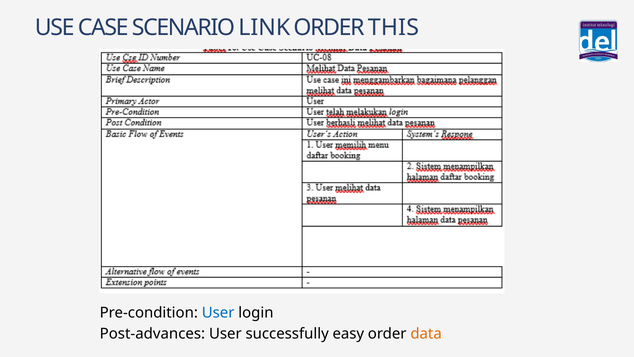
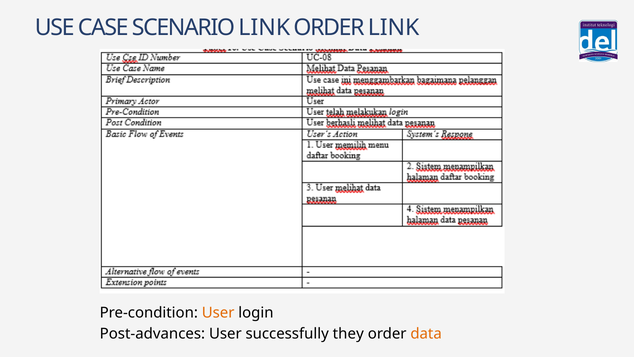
ORDER THIS: THIS -> LINK (394, 28)
User colour: blue -> orange (218, 312)
easy: easy -> they (348, 333)
